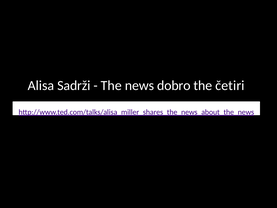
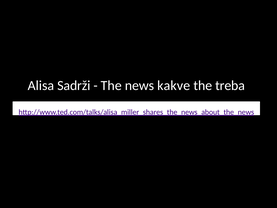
dobro: dobro -> kakve (174, 85)
četiri: četiri -> treba (230, 85)
